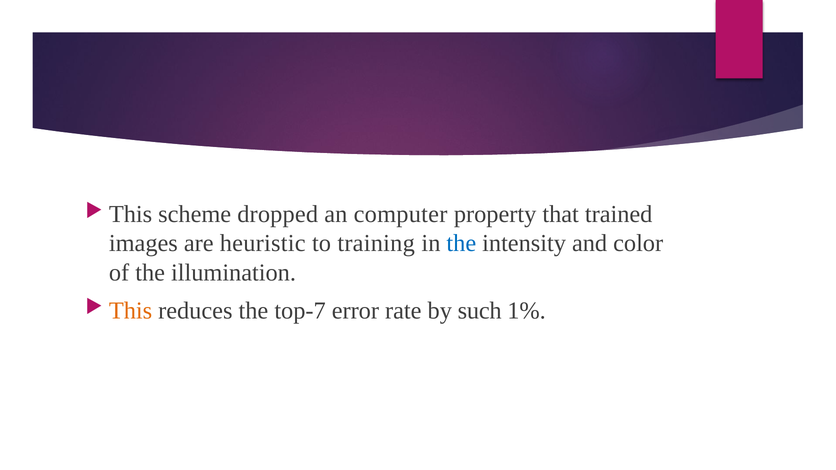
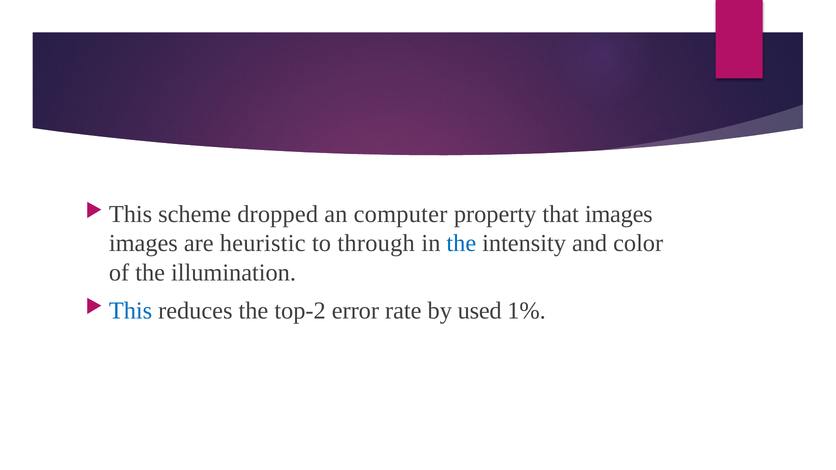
that trained: trained -> images (619, 214)
training: training -> through (376, 244)
This colour: orange -> blue (131, 311)
top-7: top-7 -> top-2 (300, 311)
such: such -> used (480, 311)
